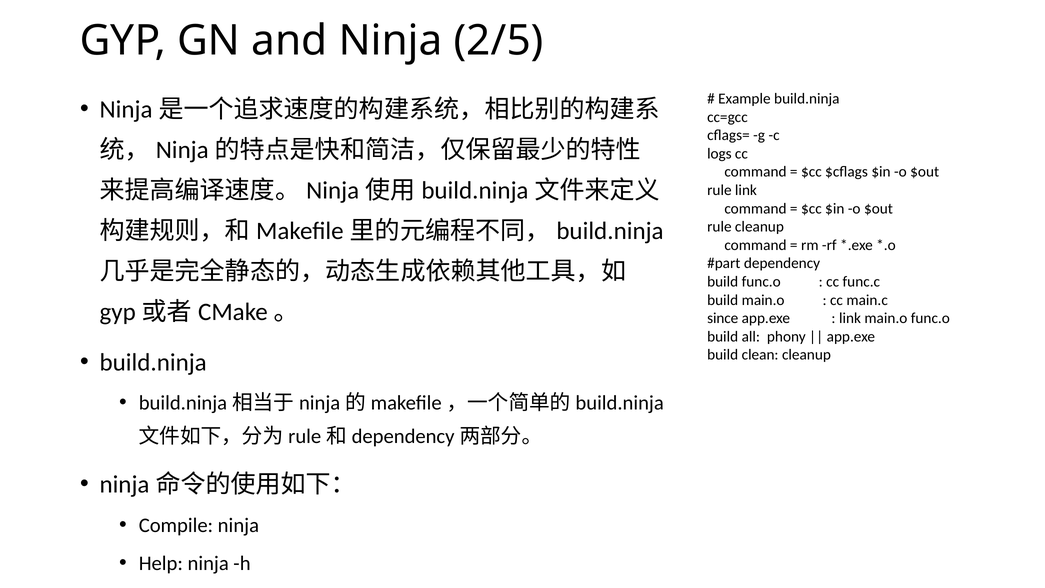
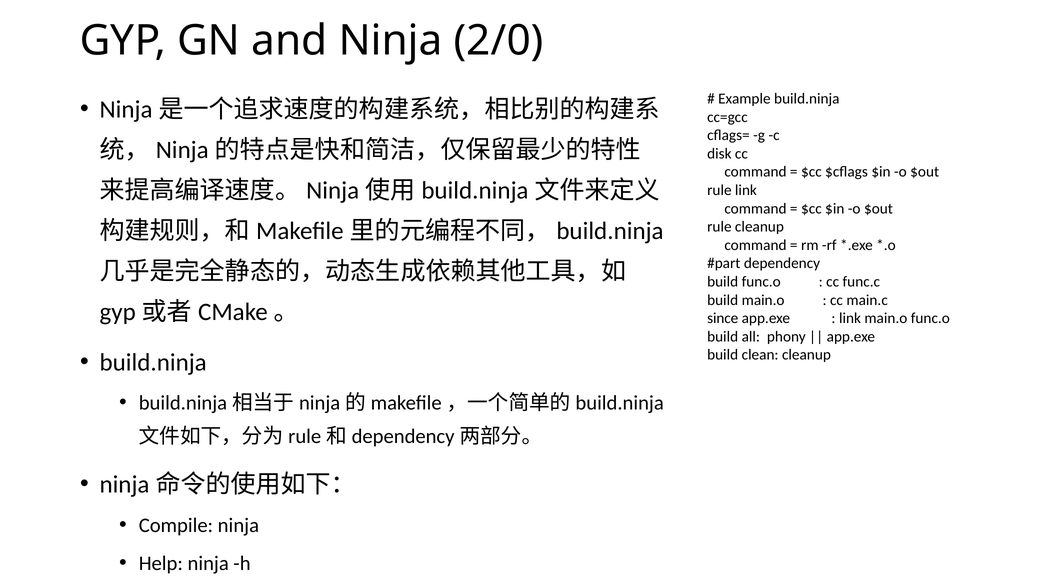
2/5: 2/5 -> 2/0 (499, 41)
logs: logs -> disk (719, 154)
